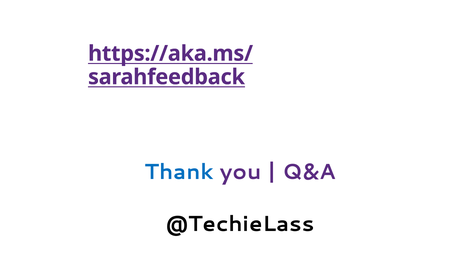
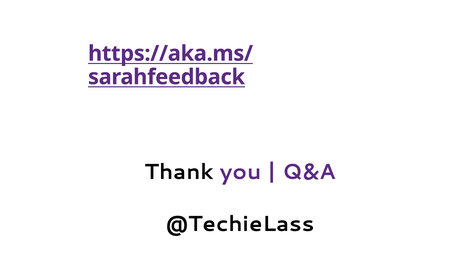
Thank colour: blue -> black (179, 172)
